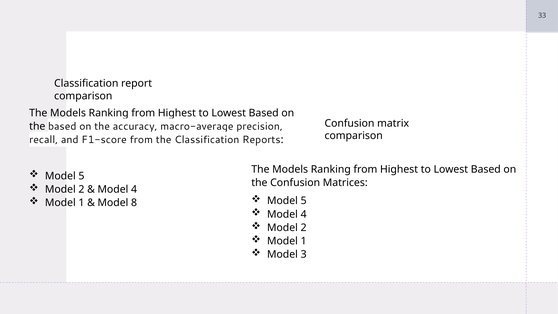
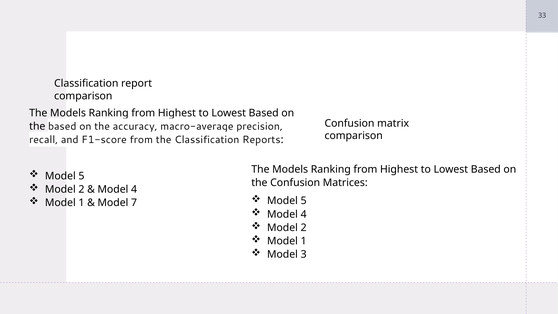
8: 8 -> 7 (134, 203)
